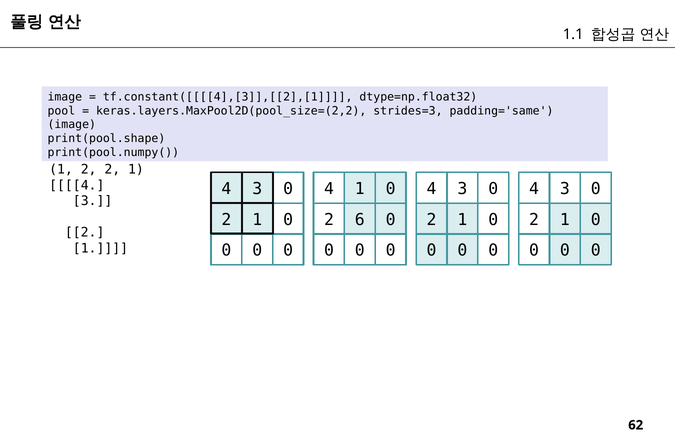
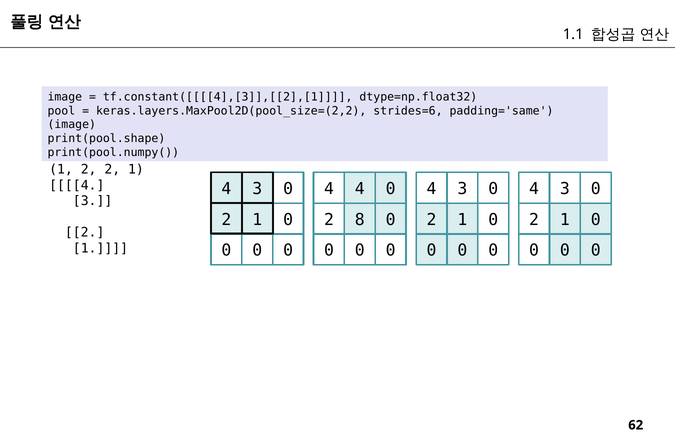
strides=3: strides=3 -> strides=6 (408, 111)
4 1: 1 -> 4 (360, 189)
6: 6 -> 8 (360, 220)
